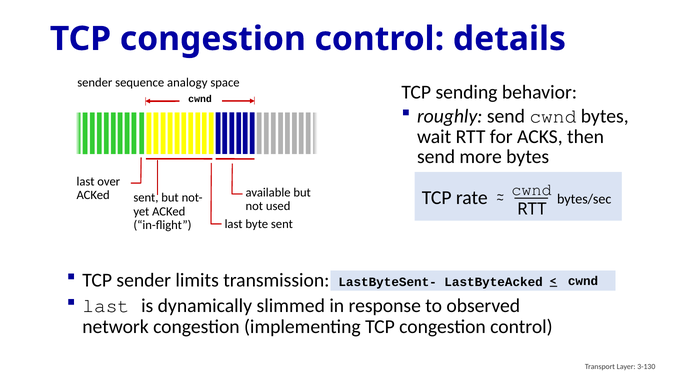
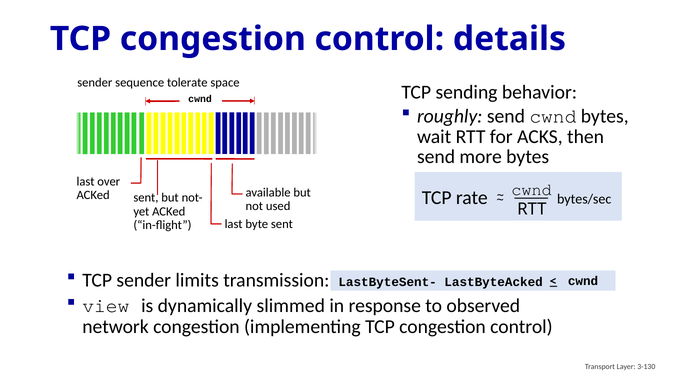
analogy: analogy -> tolerate (187, 82)
last: last -> view (106, 305)
